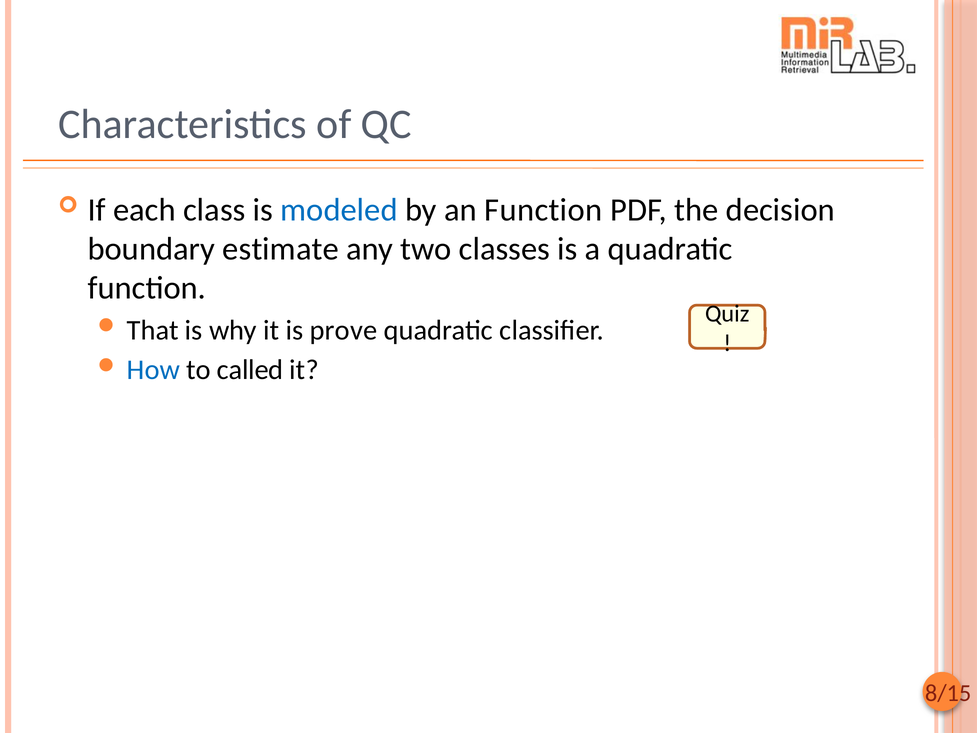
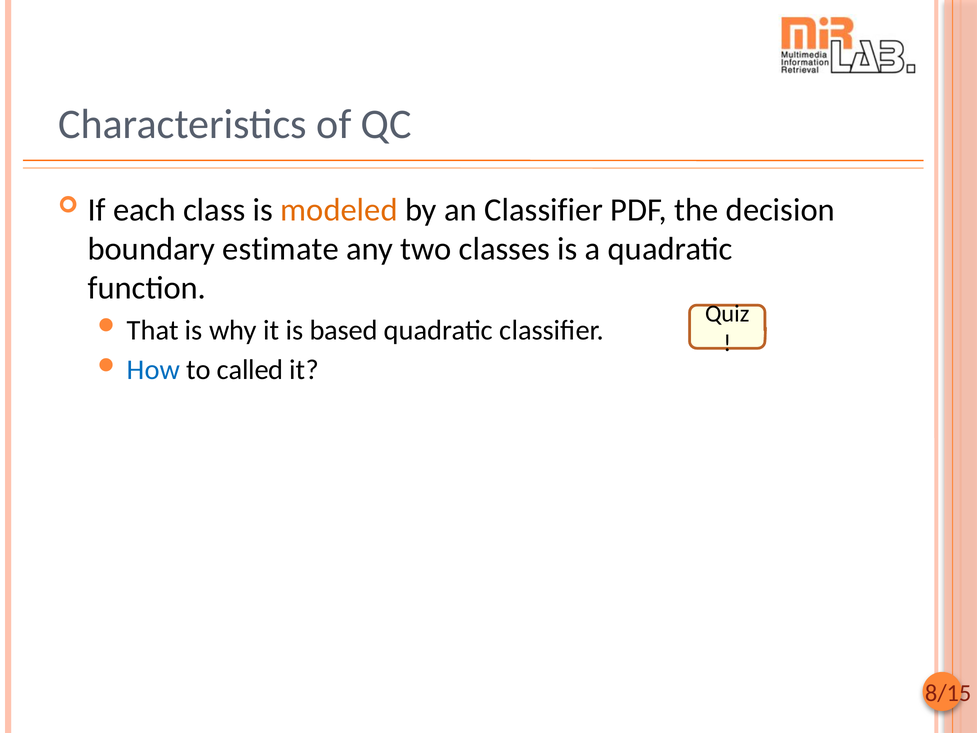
modeled colour: blue -> orange (339, 210)
an Function: Function -> Classifier (544, 210)
prove: prove -> based (344, 330)
